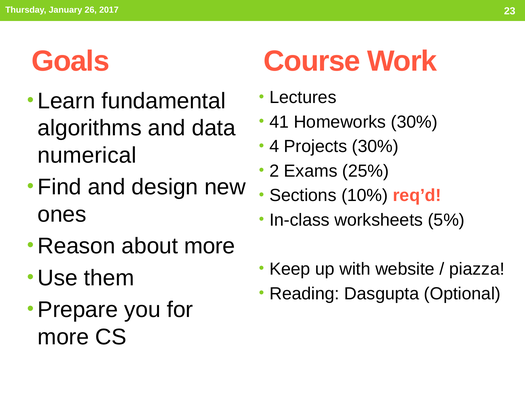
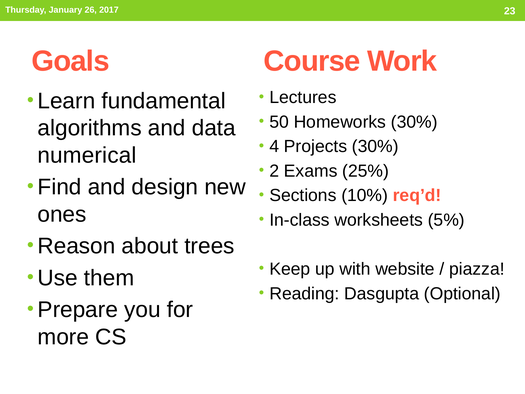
41: 41 -> 50 (279, 122)
about more: more -> trees (209, 246)
